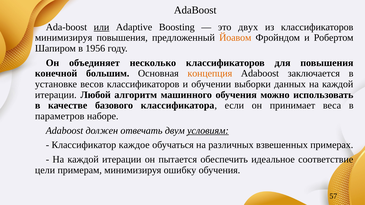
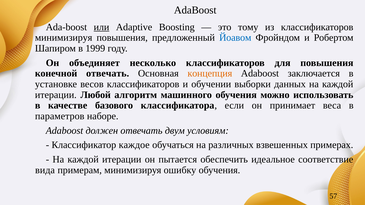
двух: двух -> тому (248, 27)
Йоавом colour: orange -> blue (235, 38)
1956: 1956 -> 1999 (95, 48)
конечной большим: большим -> отвечать (108, 74)
условиям underline: present -> none (208, 131)
цели: цели -> вида (45, 170)
